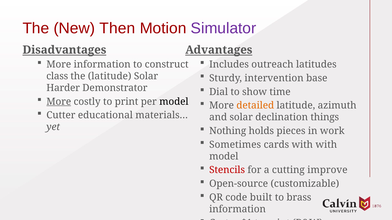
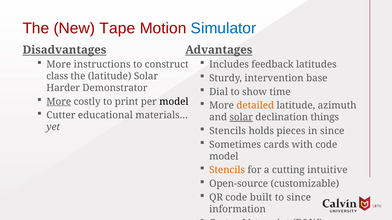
Then: Then -> Tape (117, 28)
Simulator colour: purple -> blue (224, 28)
More information: information -> instructions (102, 65)
outreach: outreach -> feedback (272, 65)
solar underline: none -> present (241, 117)
Nothing: Nothing -> Stencils (228, 131)
in work: work -> since (332, 131)
with with: with -> code (326, 145)
Stencils colour: red -> orange (227, 170)
improve: improve -> intuitive (327, 170)
to brass: brass -> since (299, 198)
